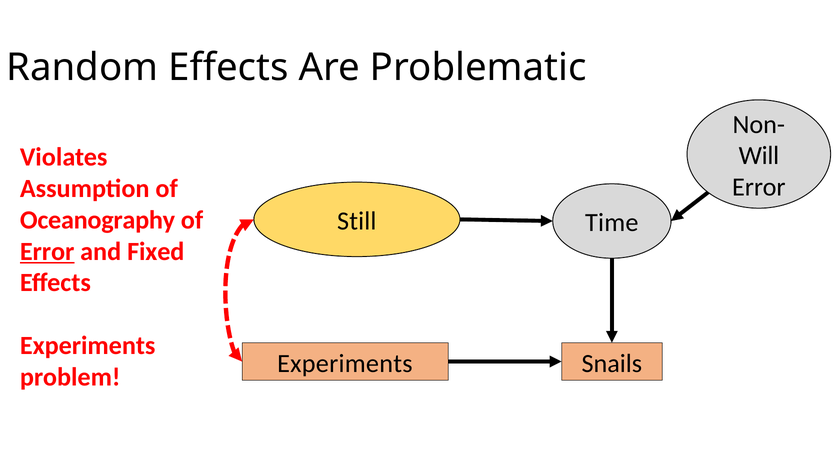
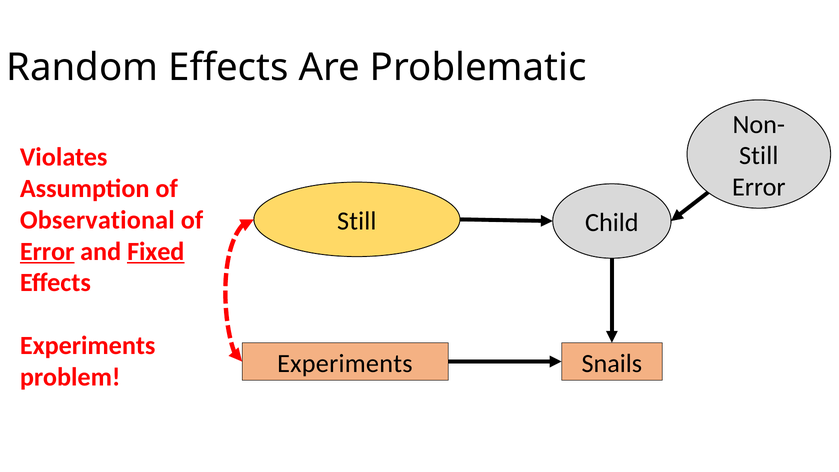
Will: Will -> Still (759, 156)
Oceanography: Oceanography -> Observational (97, 220)
Time: Time -> Child (612, 223)
Fixed underline: none -> present (156, 251)
